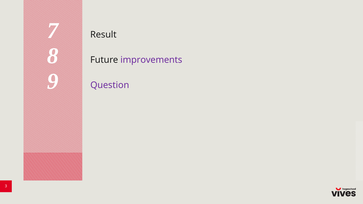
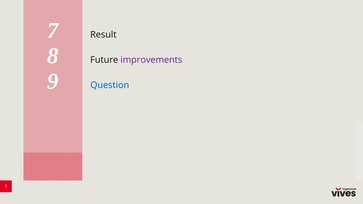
Question colour: purple -> blue (110, 85)
